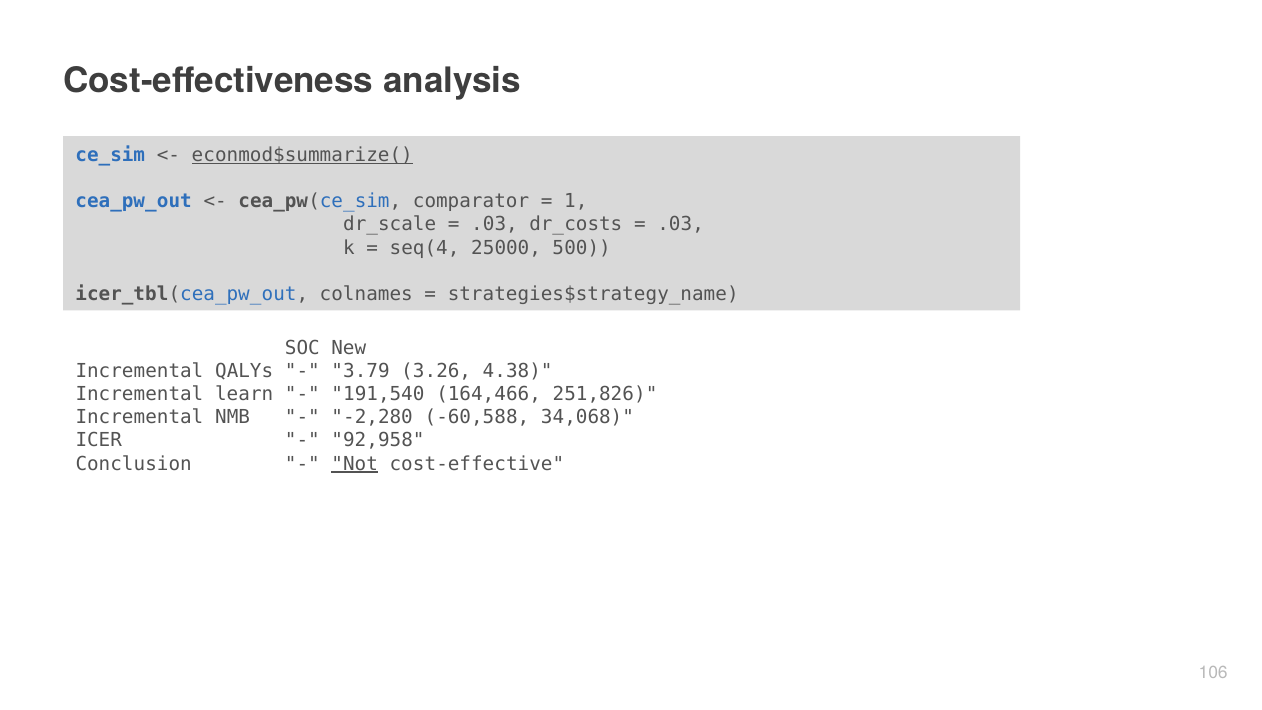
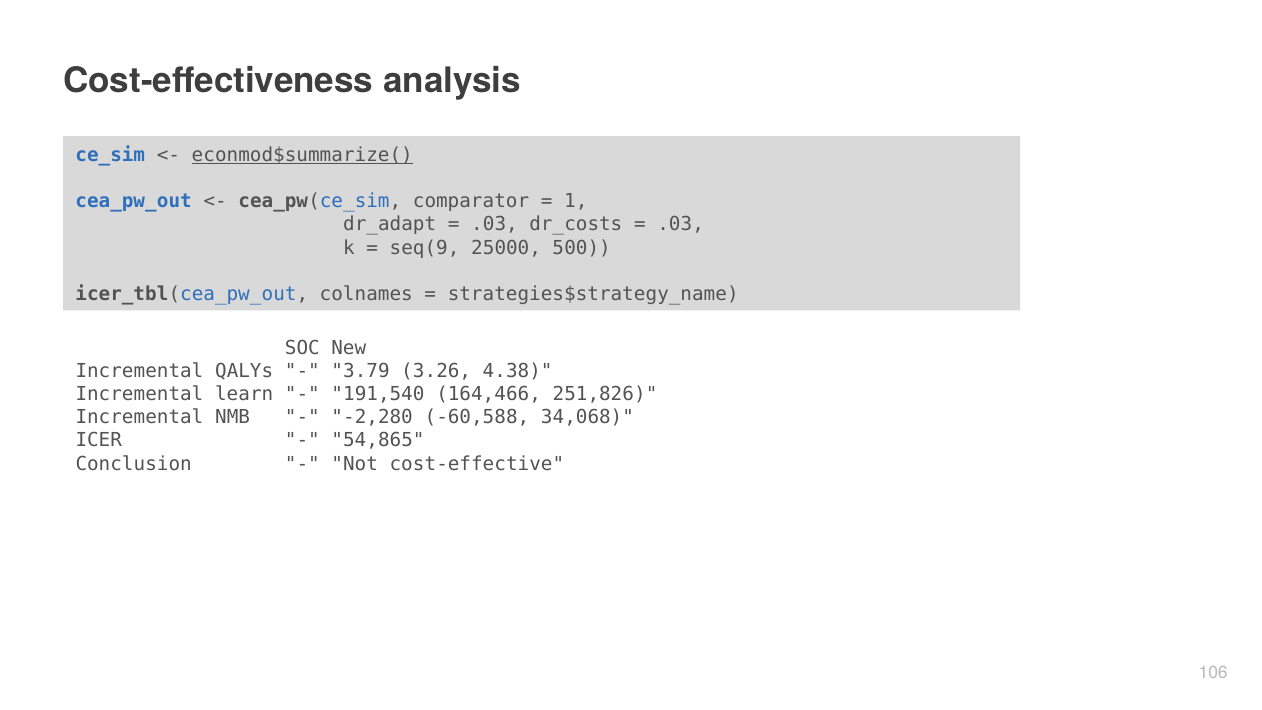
dr_scale: dr_scale -> dr_adapt (390, 225)
seq(4: seq(4 -> seq(9 (425, 248)
92,958: 92,958 -> 54,865 (378, 441)
Not underline: present -> none (355, 464)
